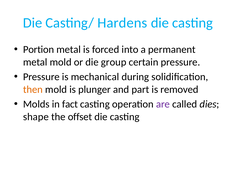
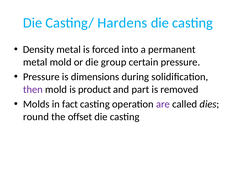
Portion: Portion -> Density (39, 50)
mechanical: mechanical -> dimensions (95, 77)
then colour: orange -> purple (33, 89)
plunger: plunger -> product (95, 89)
shape: shape -> round (36, 117)
